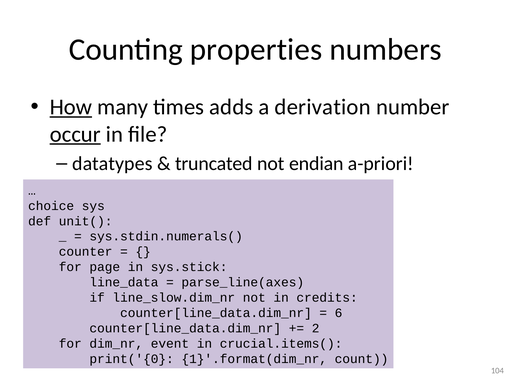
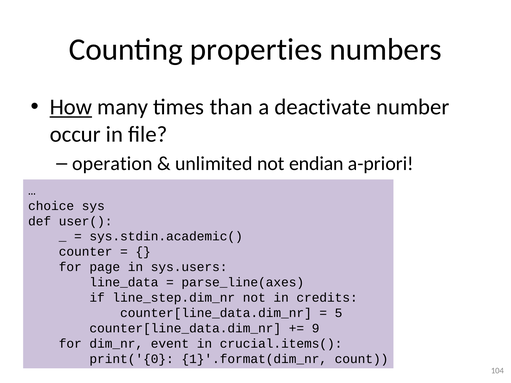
adds: adds -> than (231, 107)
derivation: derivation -> deactivate (323, 107)
occur underline: present -> none (75, 134)
datatypes: datatypes -> operation (112, 164)
truncated: truncated -> unlimited (214, 164)
unit(: unit( -> user( (86, 221)
sys.stdin.numerals(: sys.stdin.numerals( -> sys.stdin.academic( (166, 237)
sys.stick: sys.stick -> sys.users (189, 267)
line_slow.dim_nr: line_slow.dim_nr -> line_step.dim_nr (174, 298)
6: 6 -> 5 (339, 313)
2: 2 -> 9 (316, 329)
